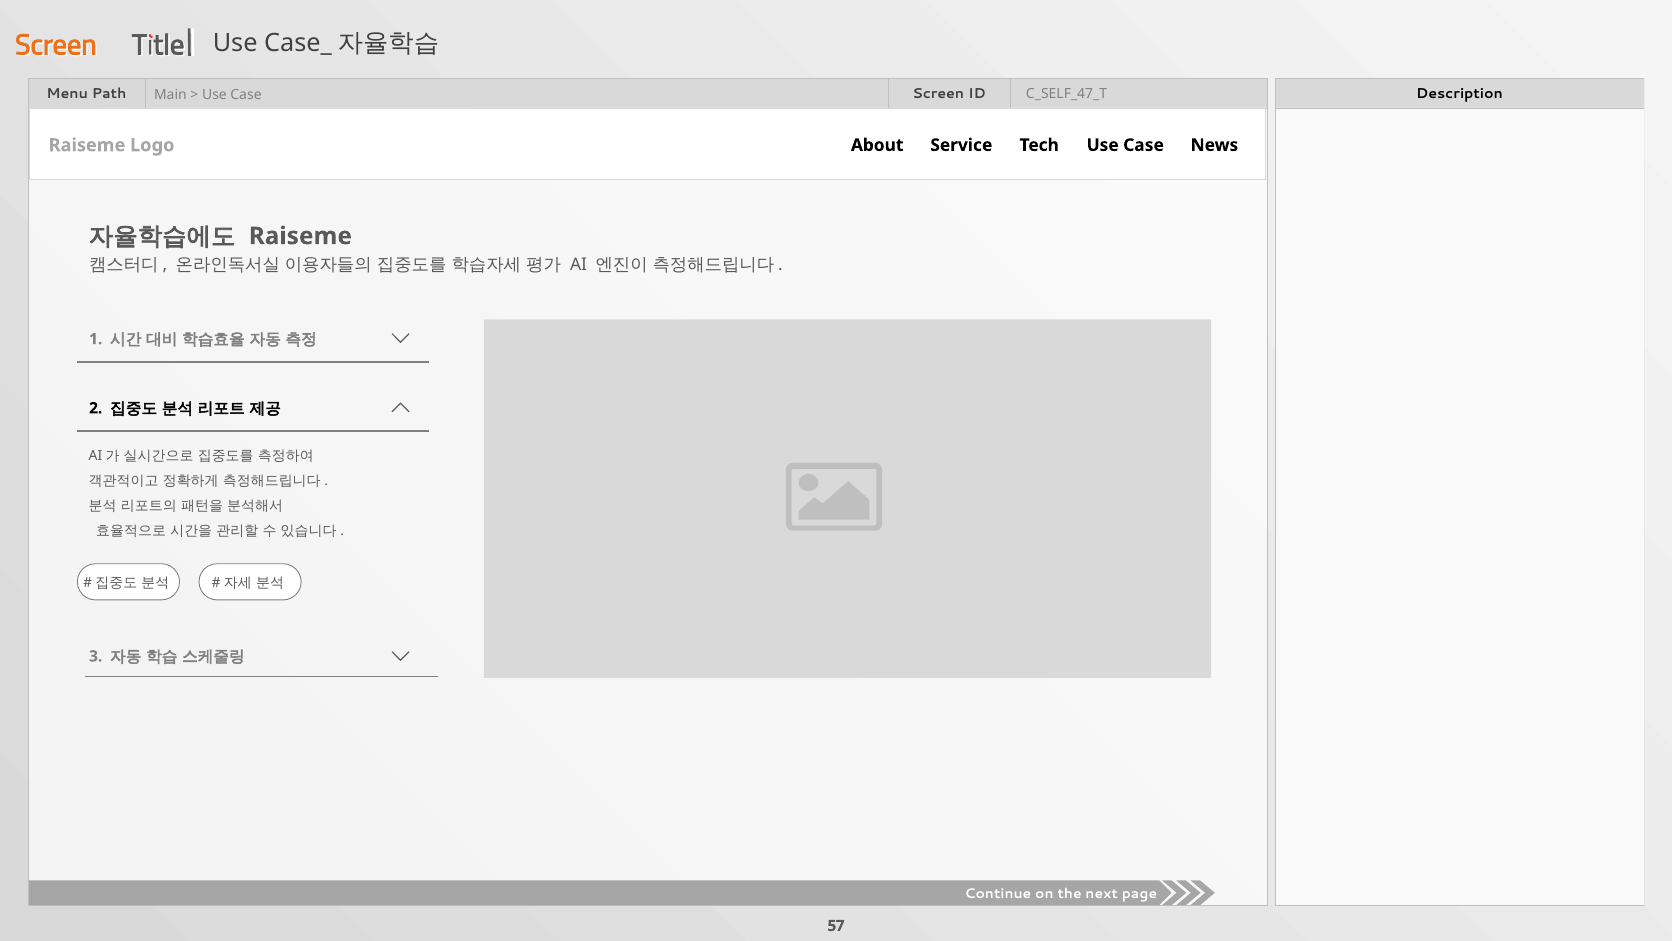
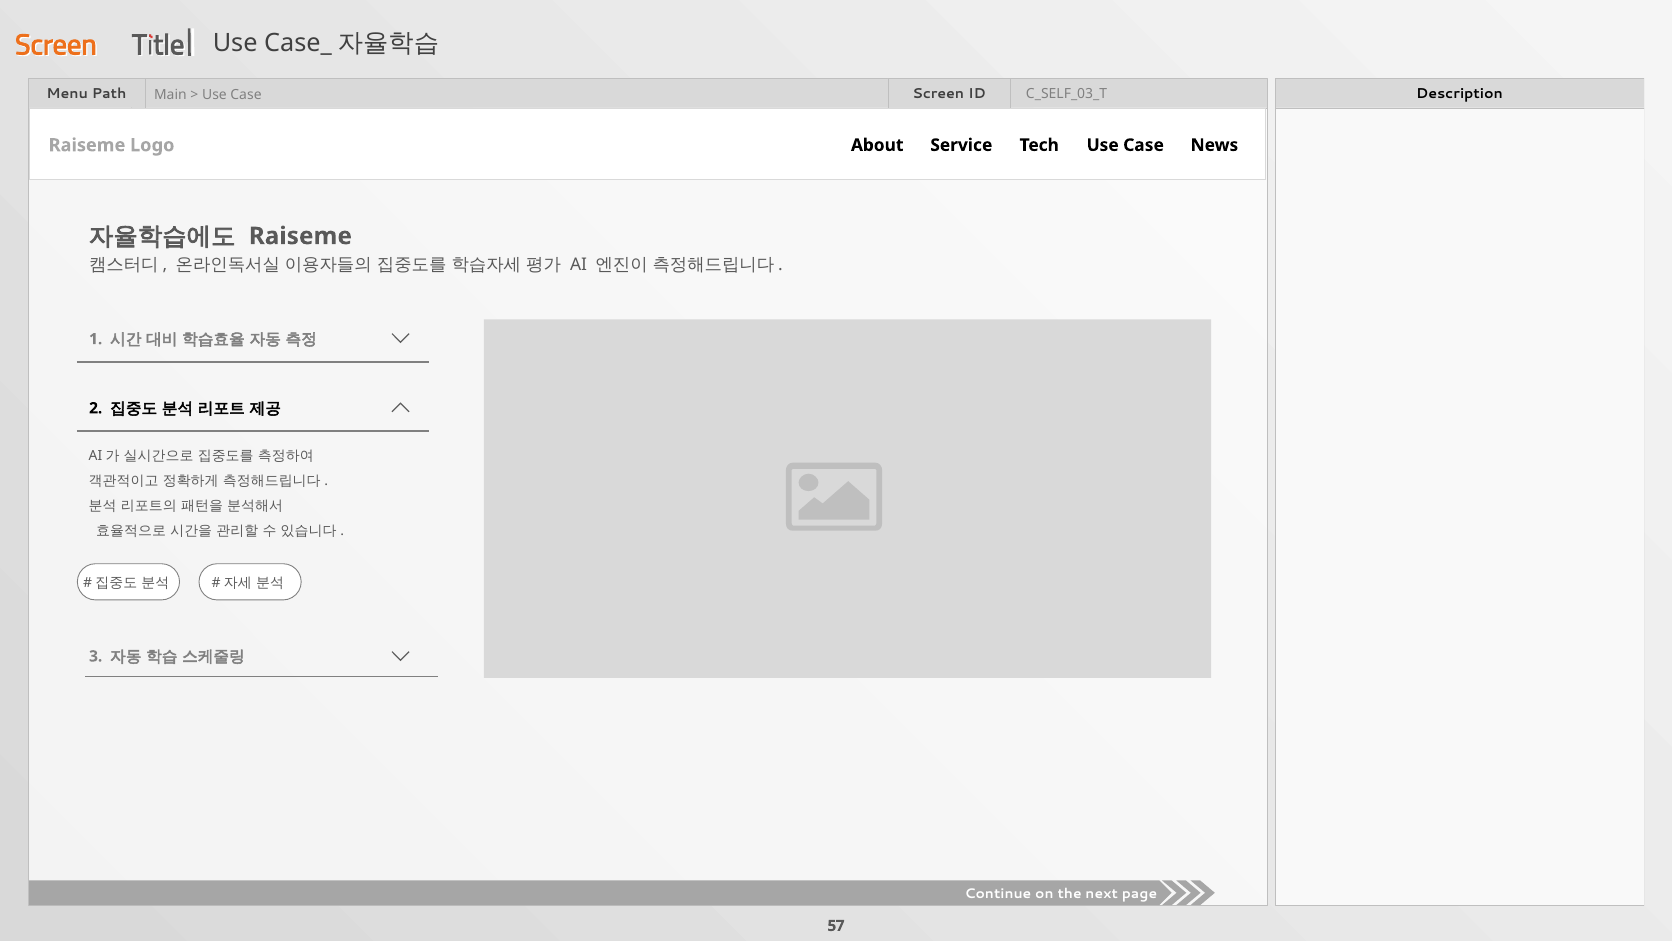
C_SELF_47_T: C_SELF_47_T -> C_SELF_03_T (1067, 94)
